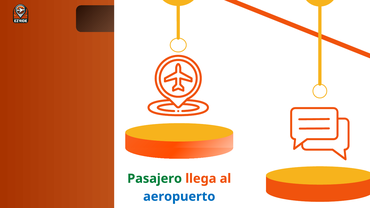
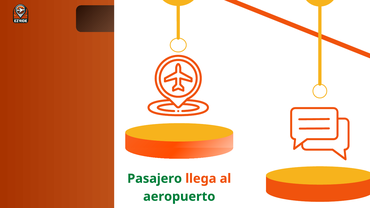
aeropuerto colour: blue -> green (179, 197)
